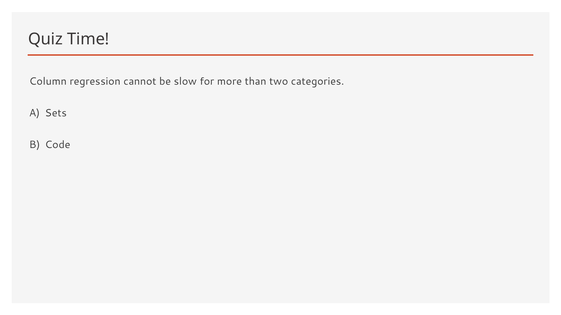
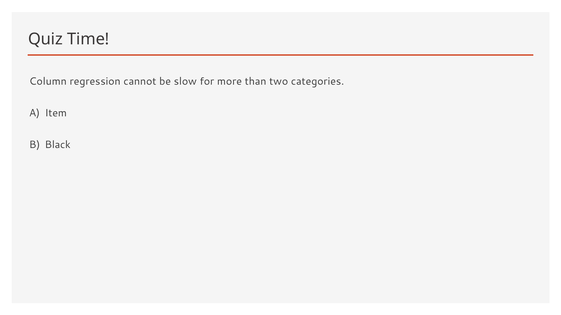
Sets: Sets -> Item (56, 113)
Code: Code -> Black (58, 145)
